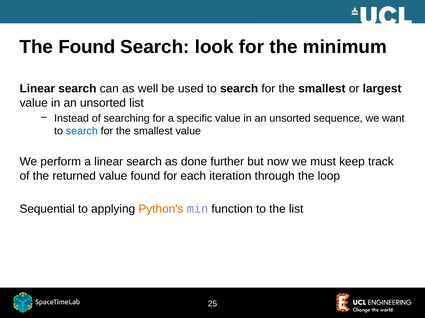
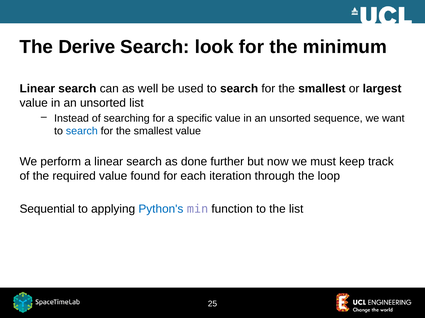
The Found: Found -> Derive (87, 47)
returned: returned -> required (74, 176)
Python's colour: orange -> blue (161, 209)
